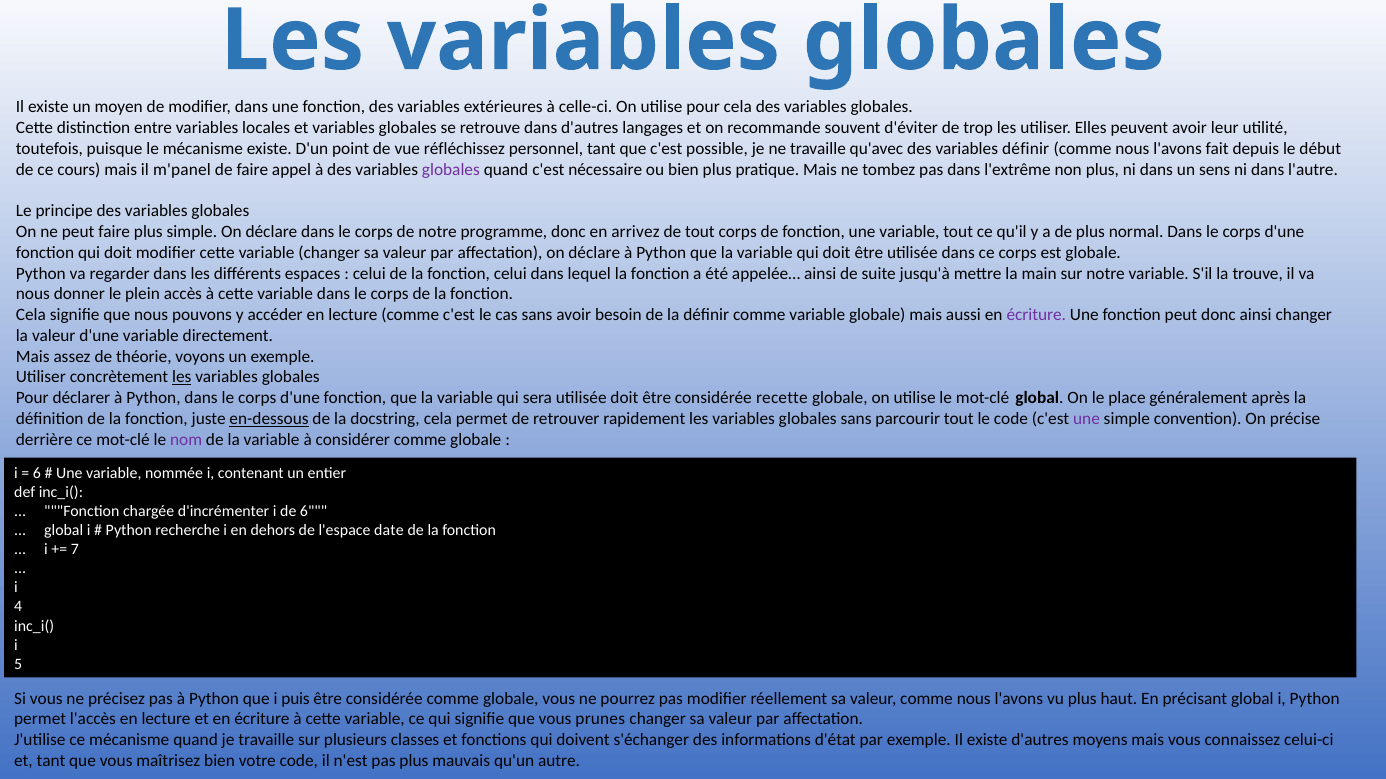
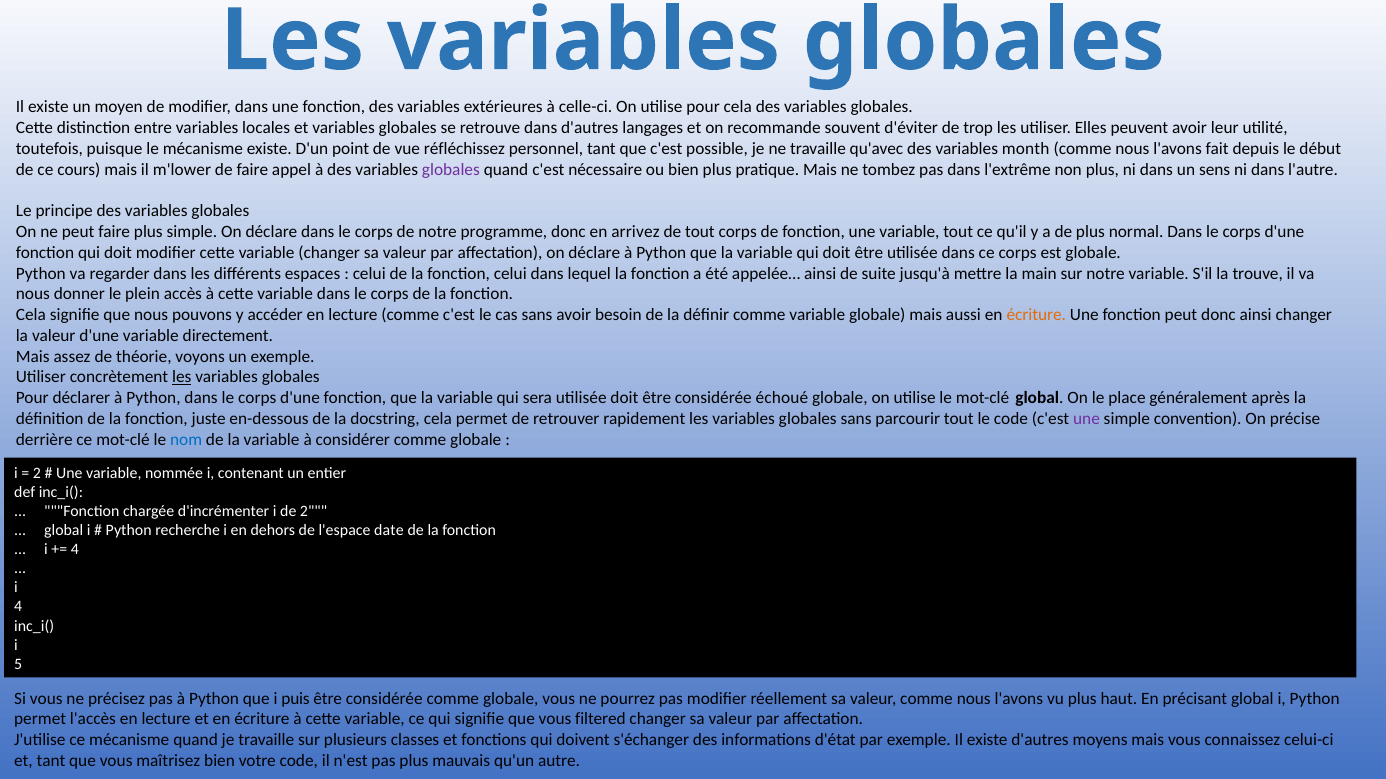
variables définir: définir -> month (1026, 149)
m'panel: m'panel -> m'lower (182, 170)
écriture colour: purple -> orange (1036, 315)
recette: recette -> échoué (782, 398)
en-dessous underline: present -> none (269, 419)
nom colour: purple -> blue (186, 440)
6: 6 -> 2 (37, 474)
de 6: 6 -> 2 (314, 512)
7: 7 -> 4 (75, 550)
prunes: prunes -> filtered (600, 720)
